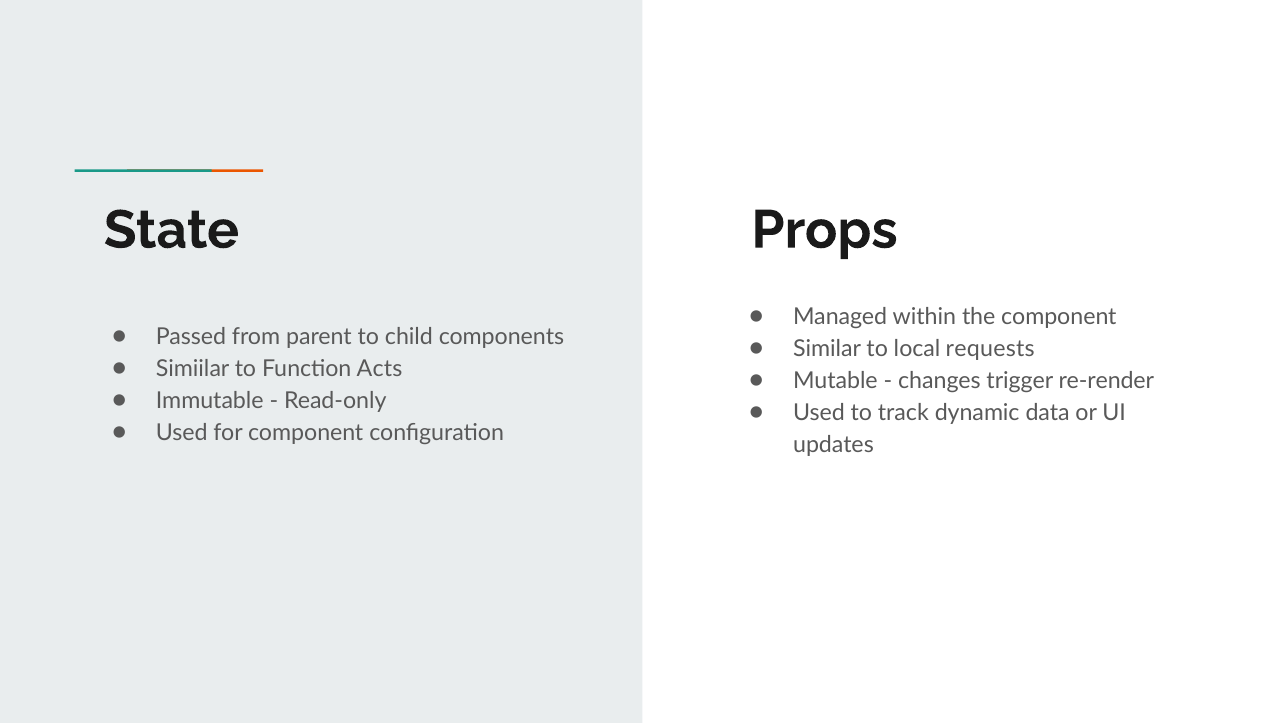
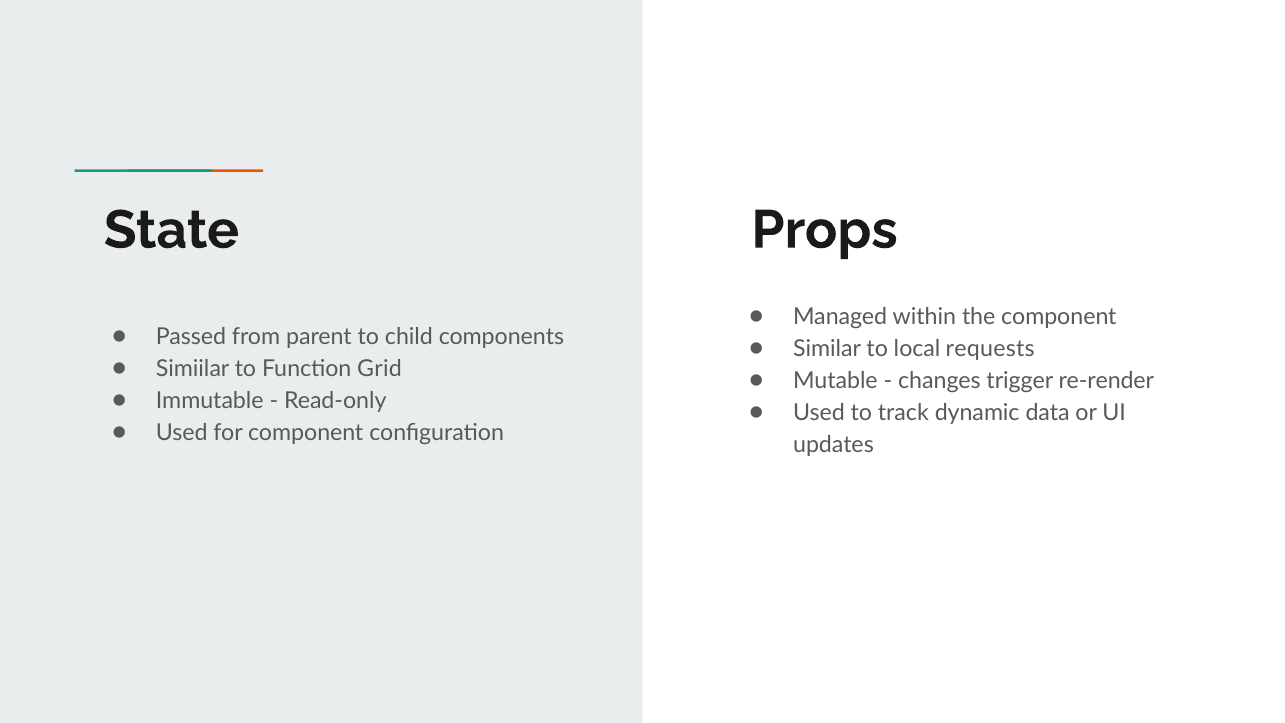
Acts: Acts -> Grid (380, 368)
